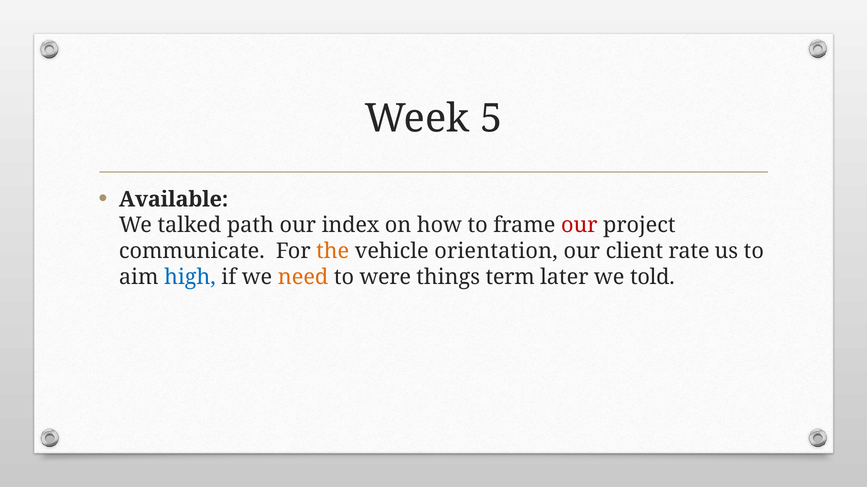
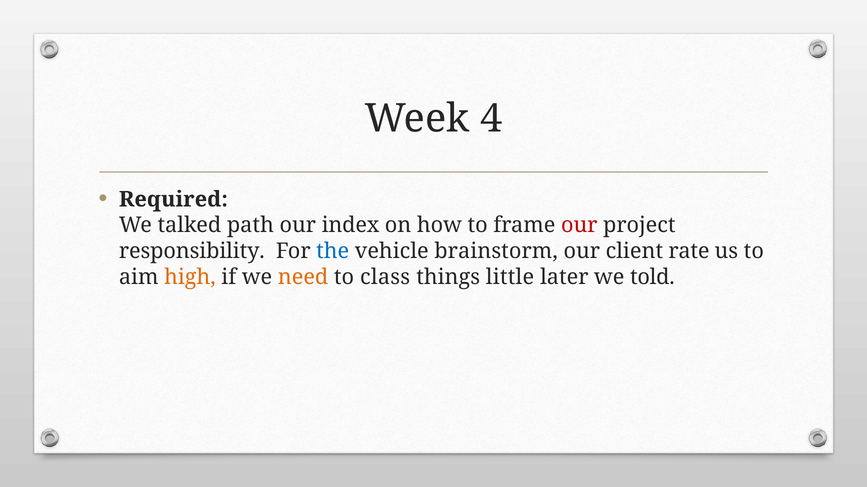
5: 5 -> 4 (491, 119)
Available: Available -> Required (173, 200)
communicate: communicate -> responsibility (192, 252)
the colour: orange -> blue (333, 252)
orientation: orientation -> brainstorm (496, 252)
high colour: blue -> orange (190, 278)
were: were -> class (385, 278)
term: term -> little (510, 278)
